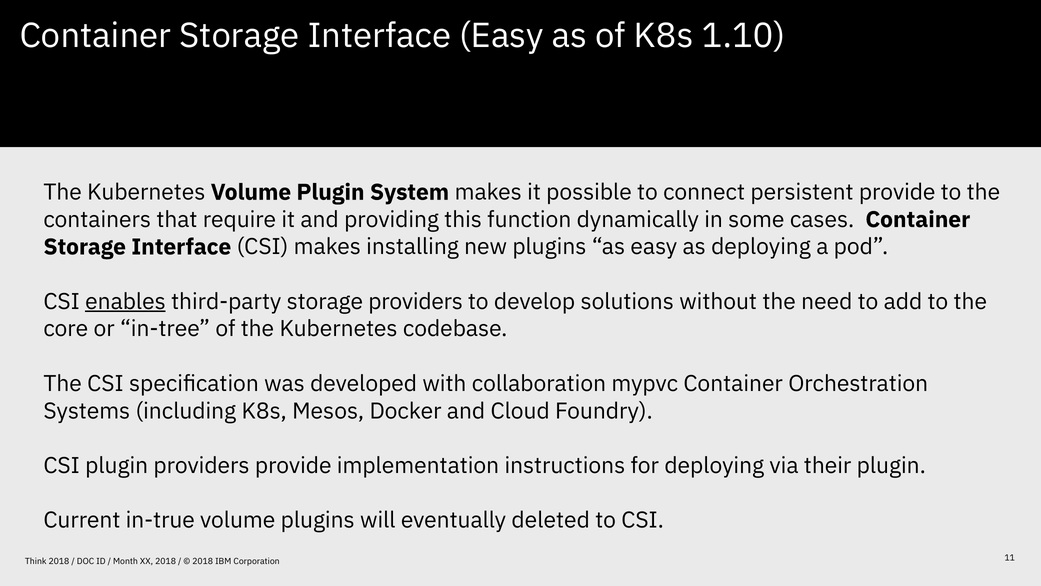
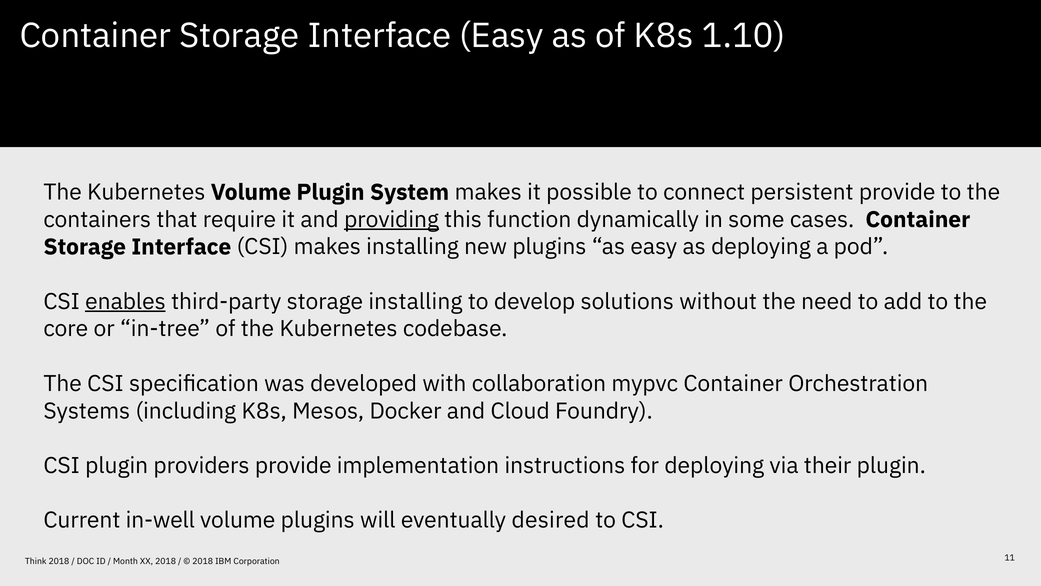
providing underline: none -> present (392, 219)
storage providers: providers -> installing (415, 301)
in-true: in-true -> in-well (160, 520)
deleted: deleted -> desired (551, 520)
